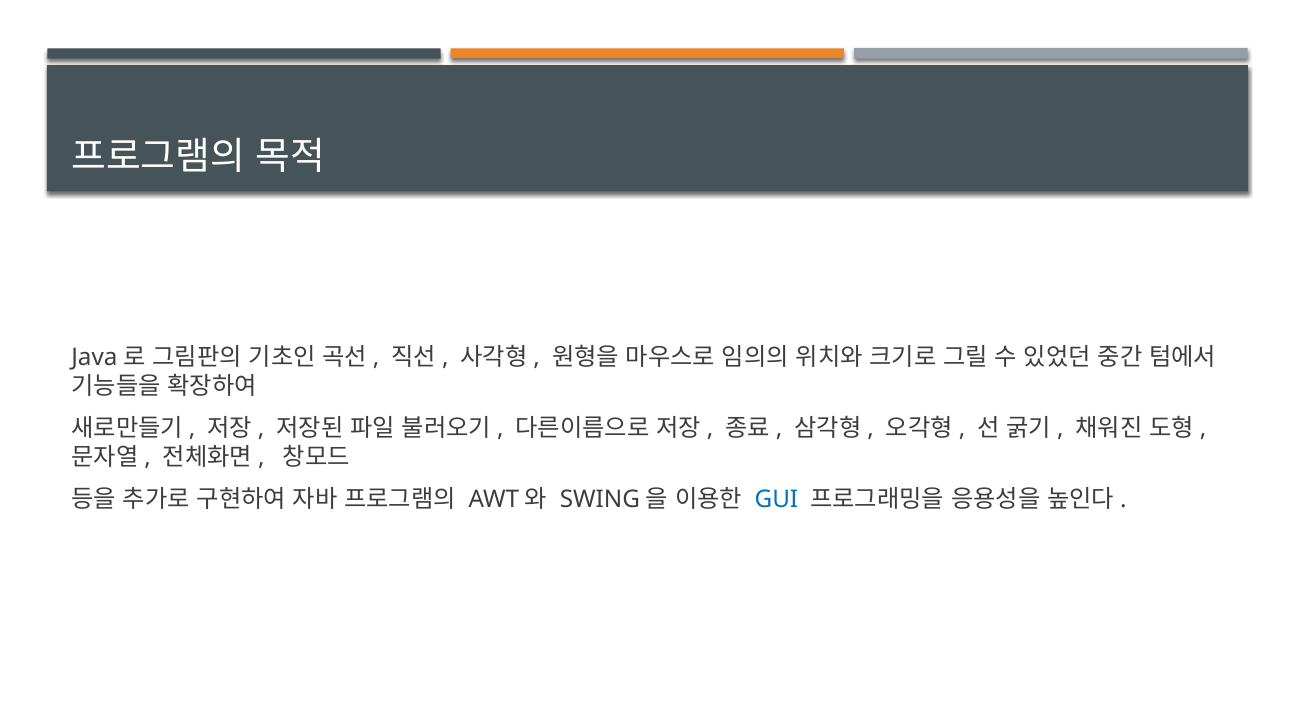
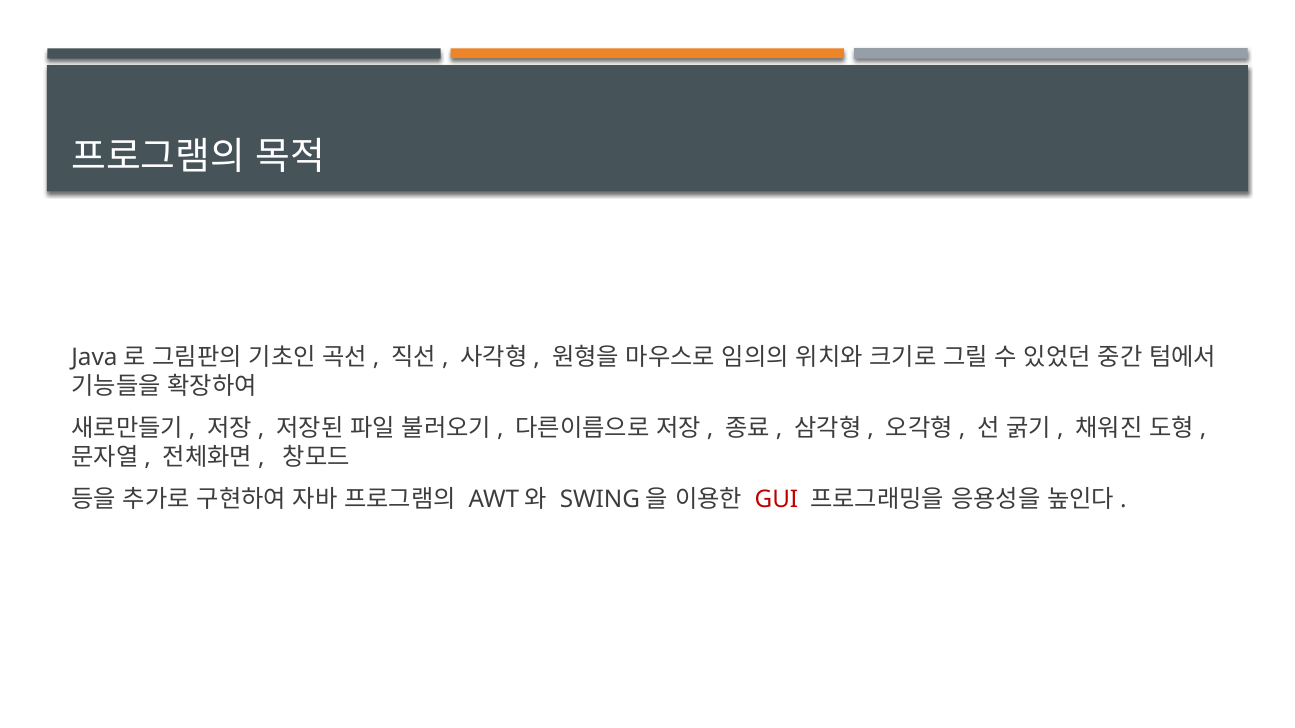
GUI colour: blue -> red (776, 500)
